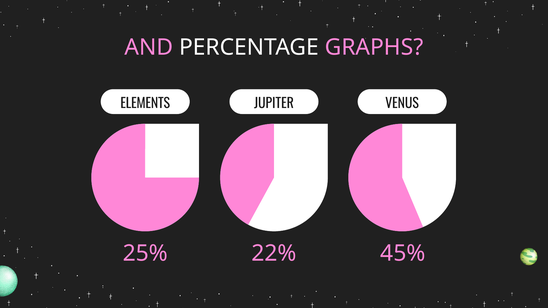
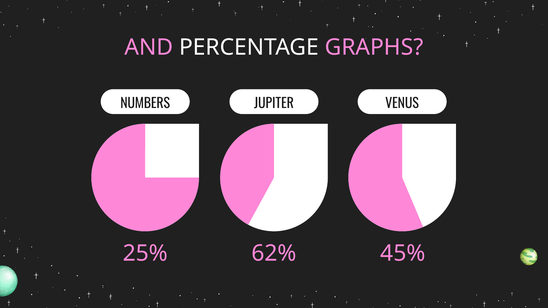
ELEMENTS: ELEMENTS -> NUMBERS (145, 104)
22%: 22% -> 62% (274, 254)
